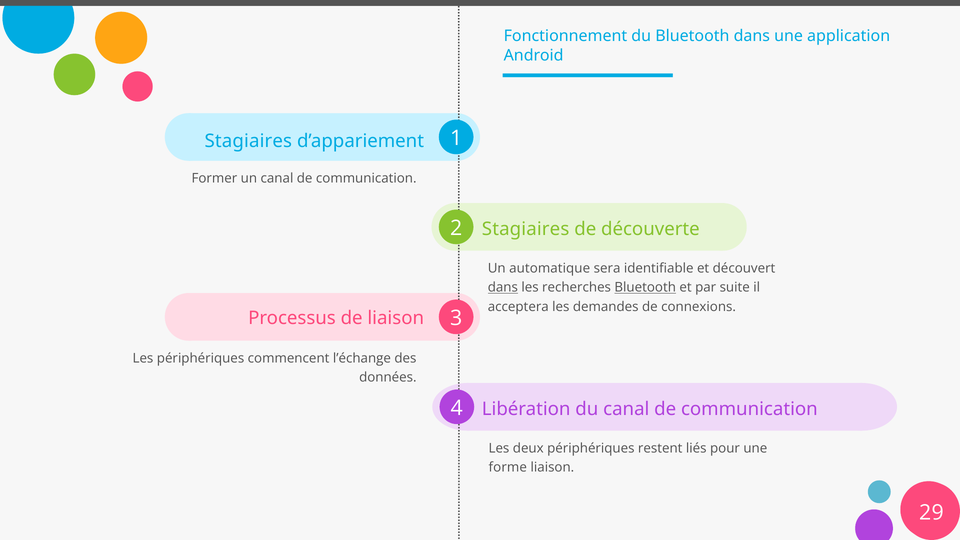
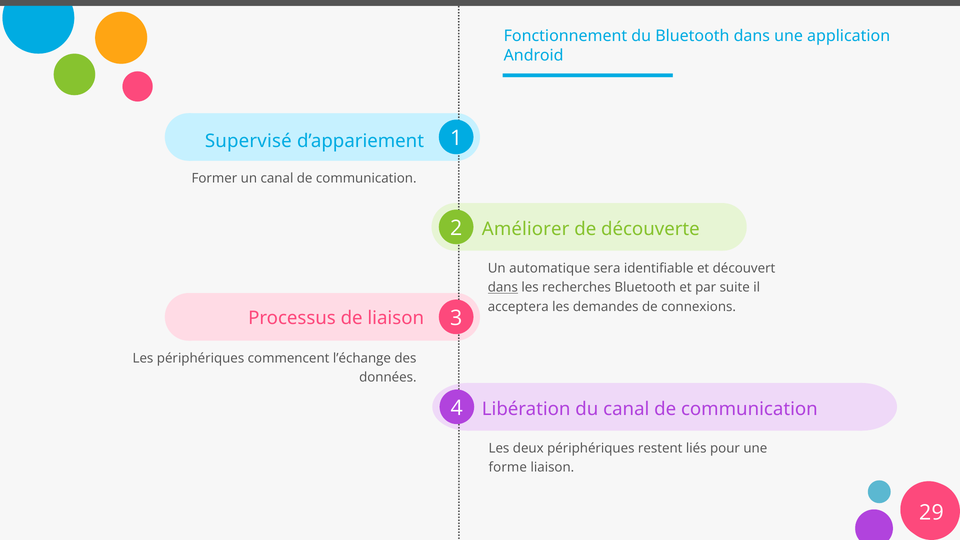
Stagiaires: Stagiaires -> Supervisé (248, 141)
Stagiaires: Stagiaires -> Améliorer (526, 229)
Bluetooth underline: present -> none (645, 287)
